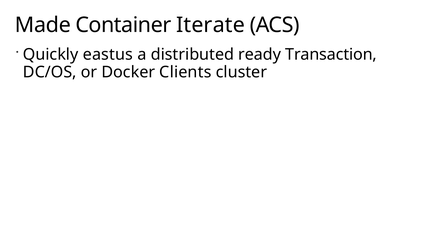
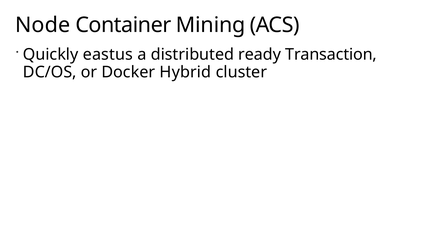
Made: Made -> Node (43, 25)
Iterate: Iterate -> Mining (211, 25)
Clients: Clients -> Hybrid (185, 72)
